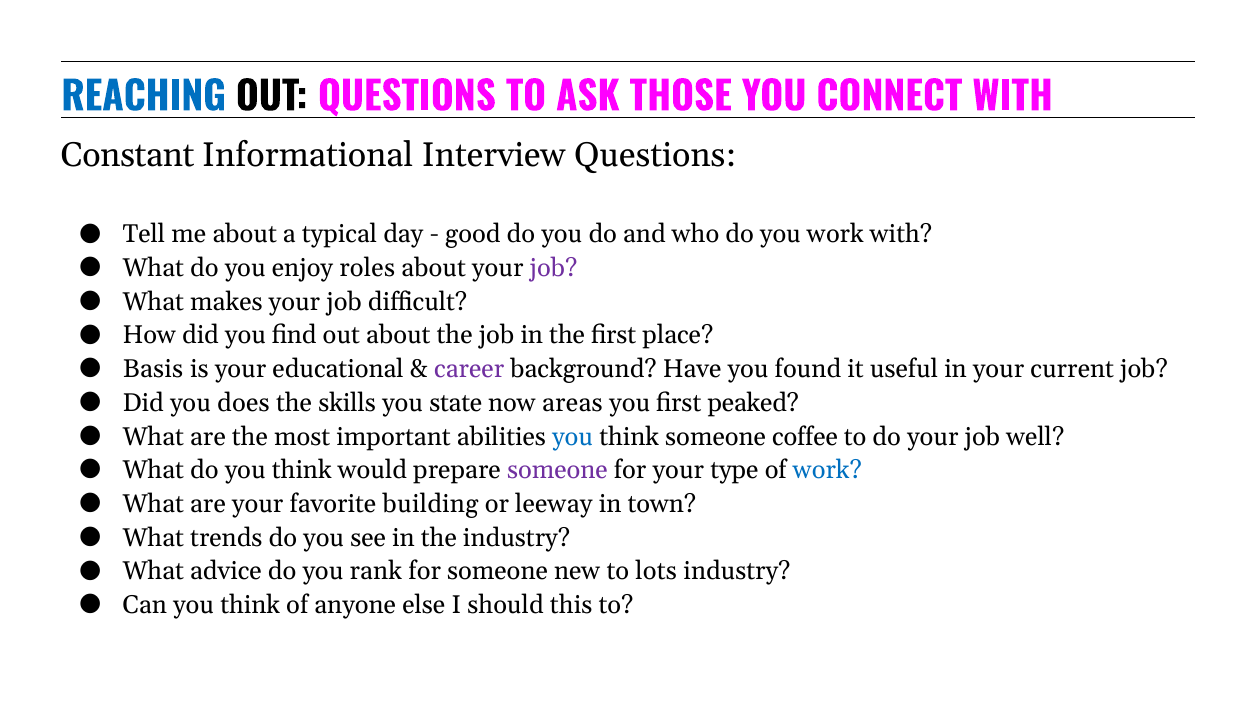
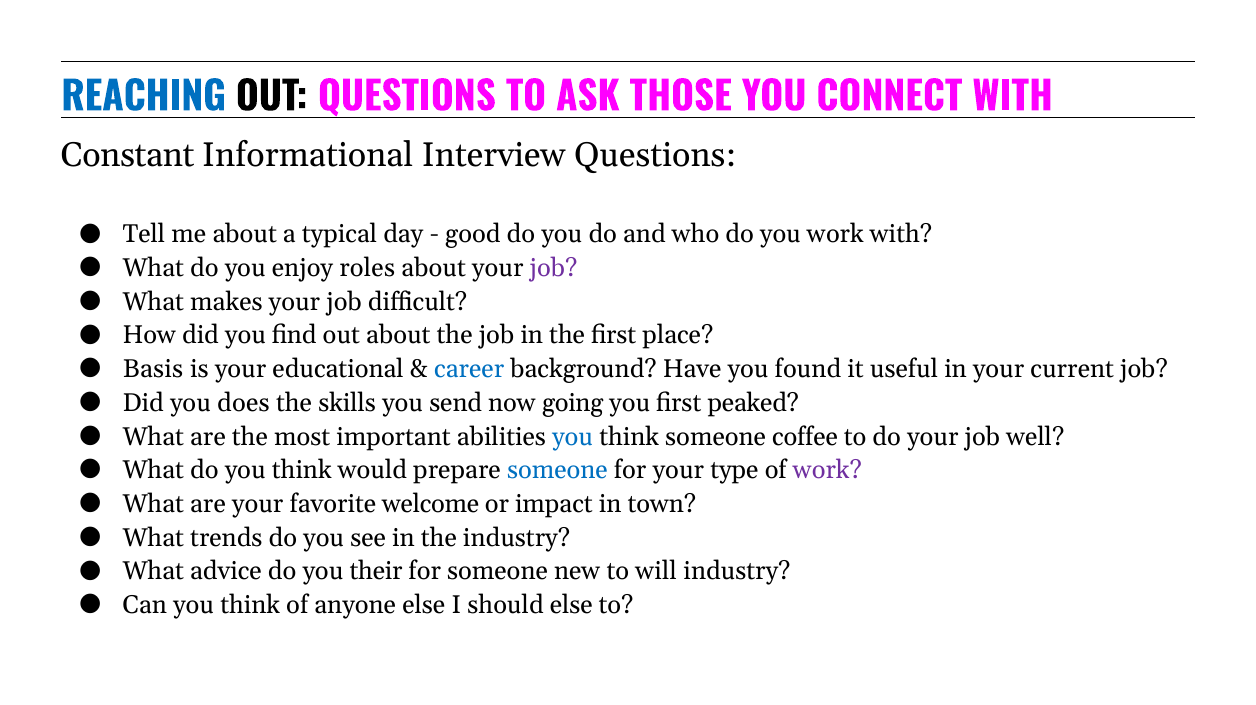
career colour: purple -> blue (469, 369)
state: state -> send (456, 403)
areas: areas -> going (573, 403)
someone colour: purple -> blue (557, 470)
work colour: blue -> purple (827, 470)
building: building -> welcome (431, 504)
leeway: leeway -> impact (554, 504)
rank: rank -> their (376, 572)
lots: lots -> will (656, 572)
should this: this -> else (571, 605)
